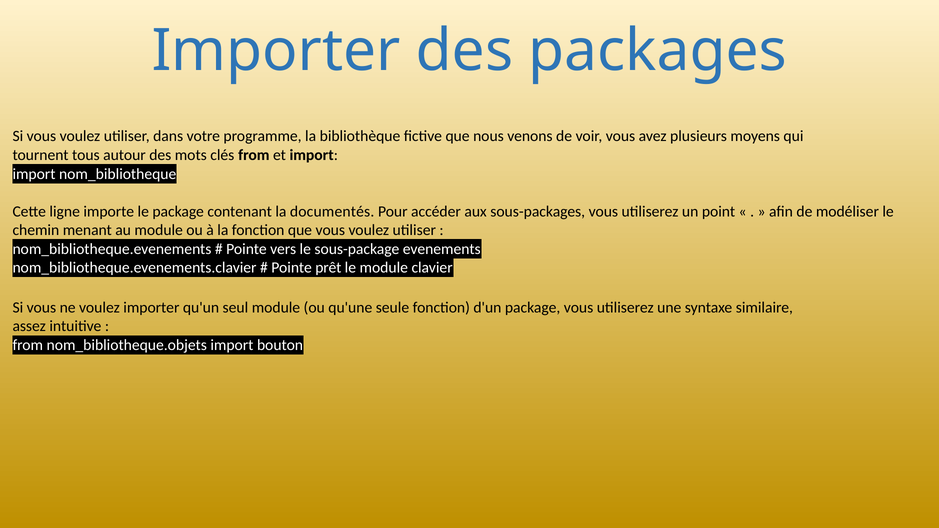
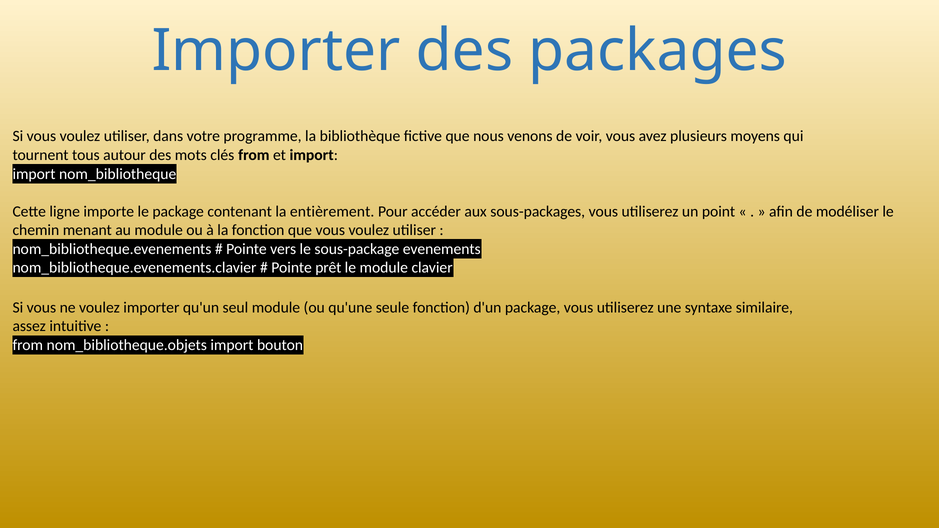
documentés: documentés -> entièrement (332, 211)
